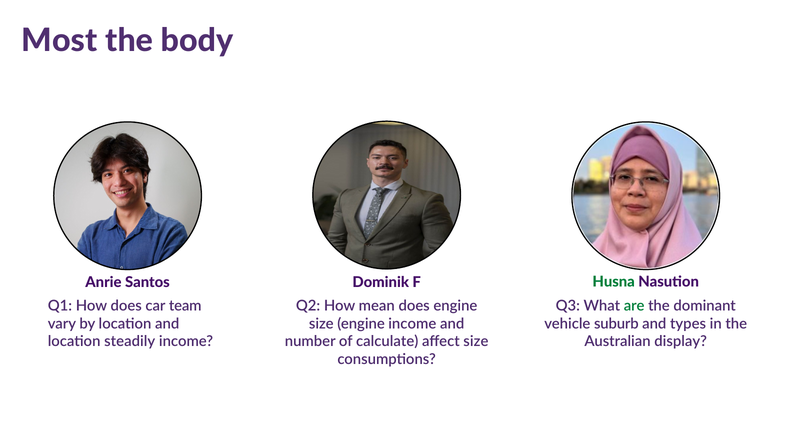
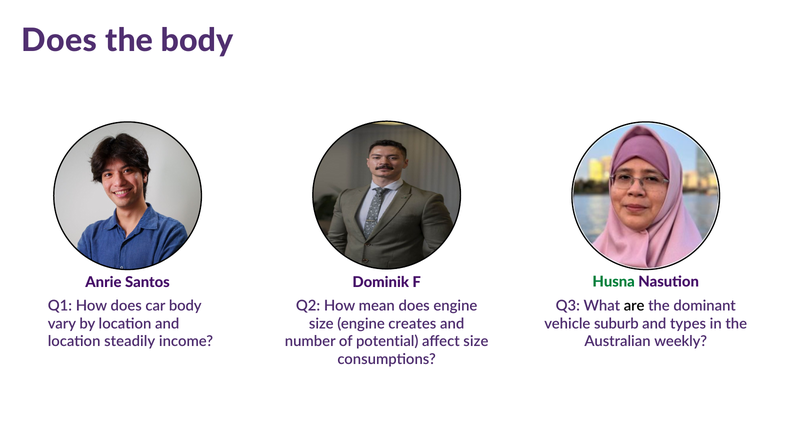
Most: Most -> Does (59, 40)
car team: team -> body (185, 306)
are colour: green -> black (634, 306)
engine income: income -> creates (412, 324)
calculate: calculate -> potential (387, 342)
display: display -> weekly (681, 342)
